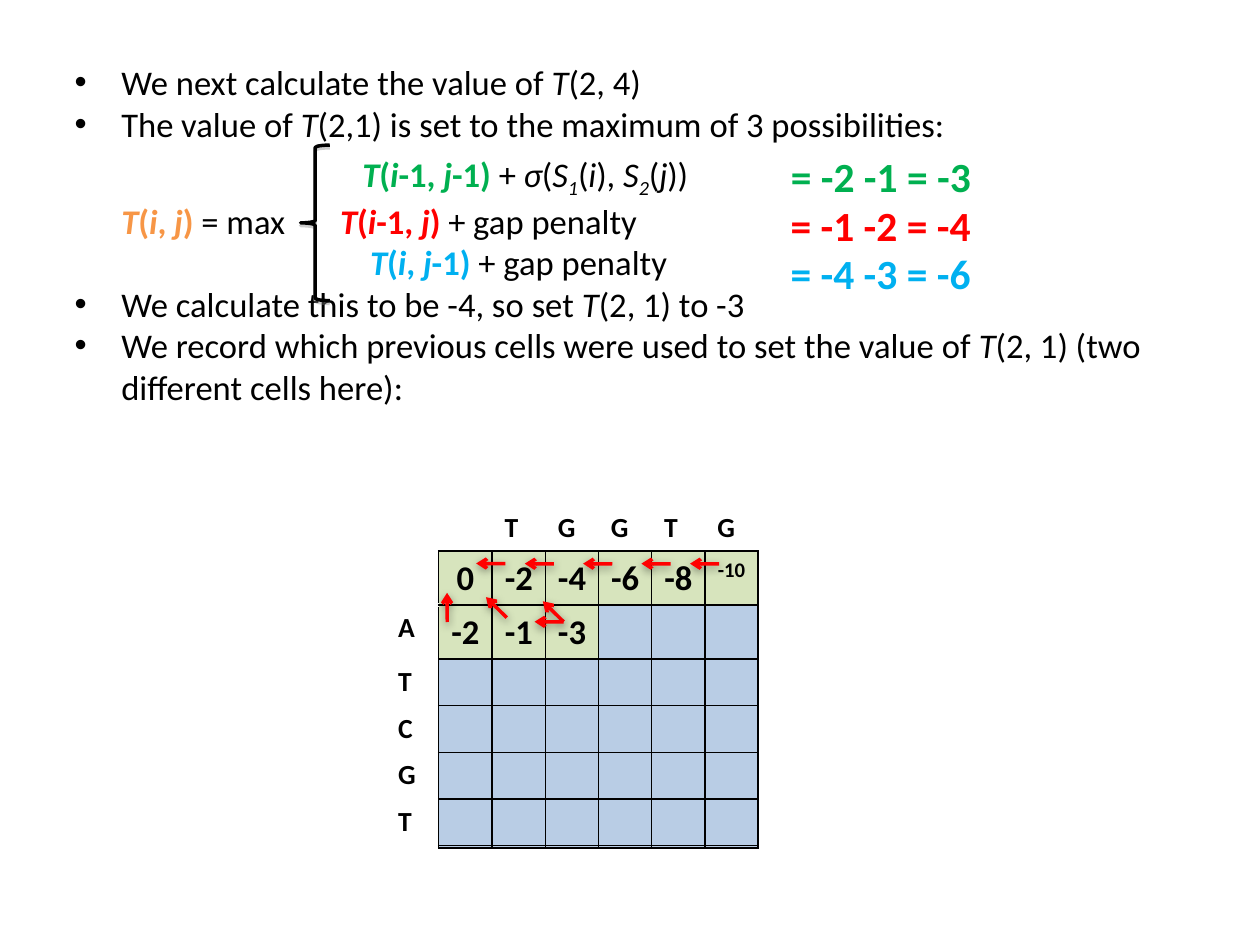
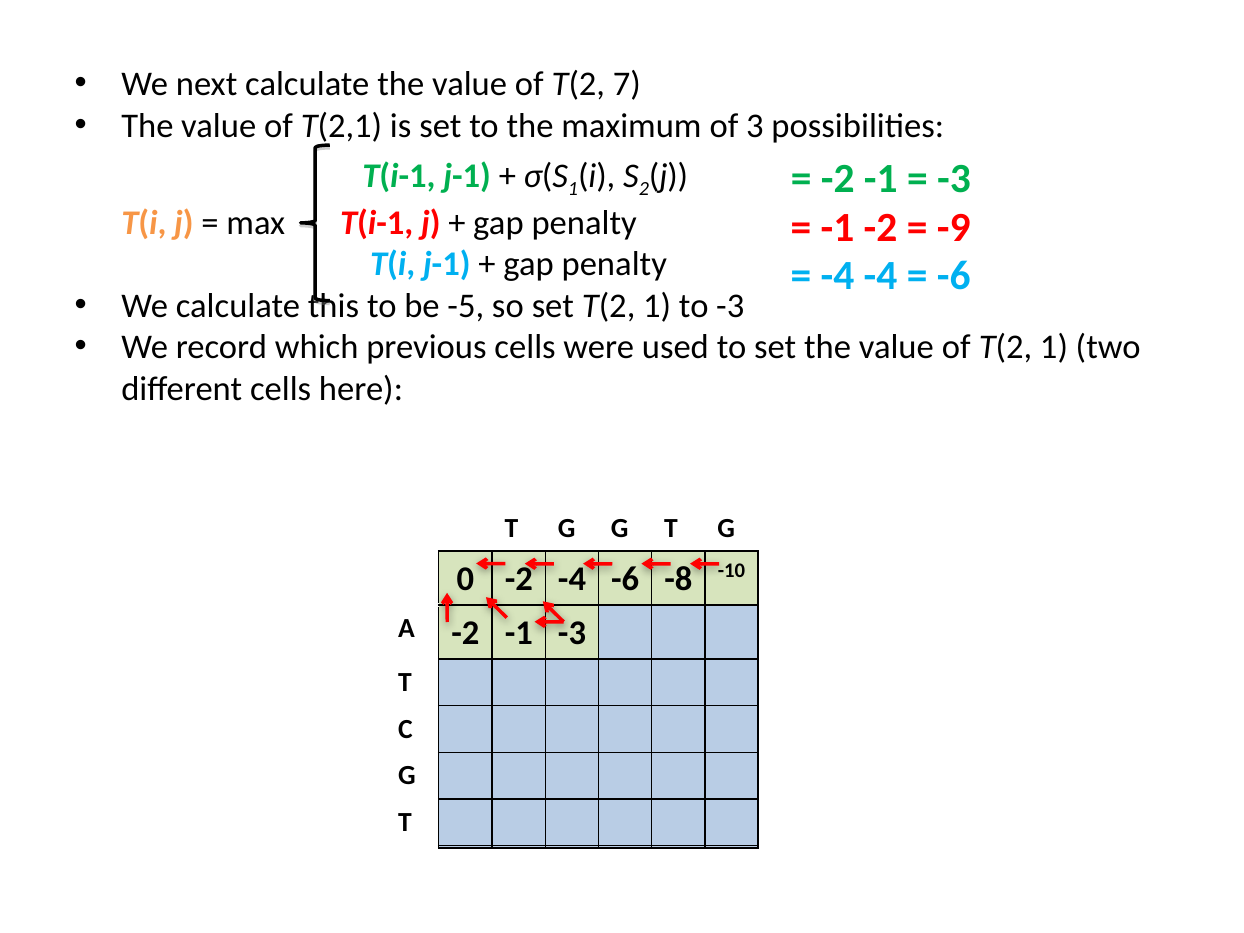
4: 4 -> 7 (627, 84)
-4: -4 -> -9 (954, 228)
-4 -3: -3 -> -4 (881, 276)
be -4: -4 -> -5 (466, 306)
